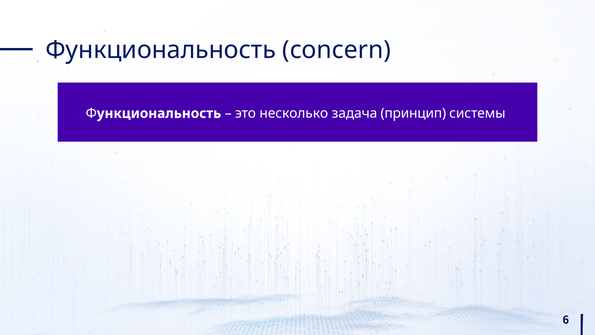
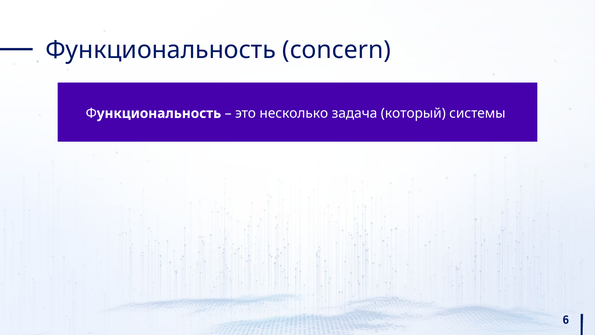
принцип: принцип -> который (413, 113)
